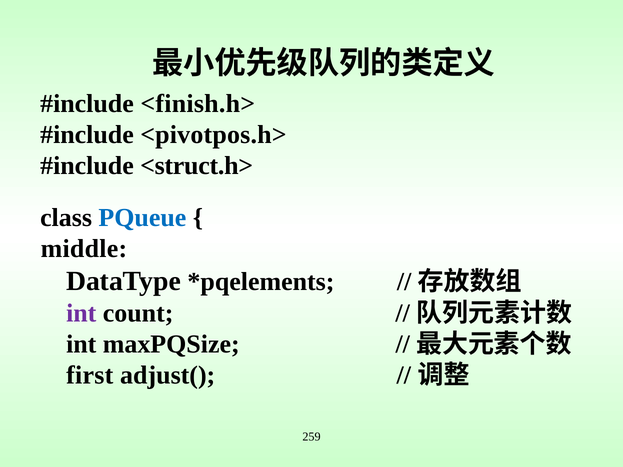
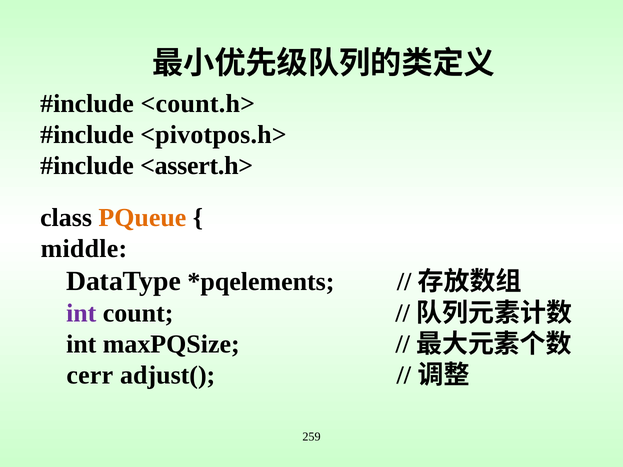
<finish.h>: <finish.h> -> <count.h> (198, 104)
<struct.h>: <struct.h> -> <assert.h> (197, 166)
PQueue colour: blue -> orange (142, 218)
first: first -> cerr (90, 376)
